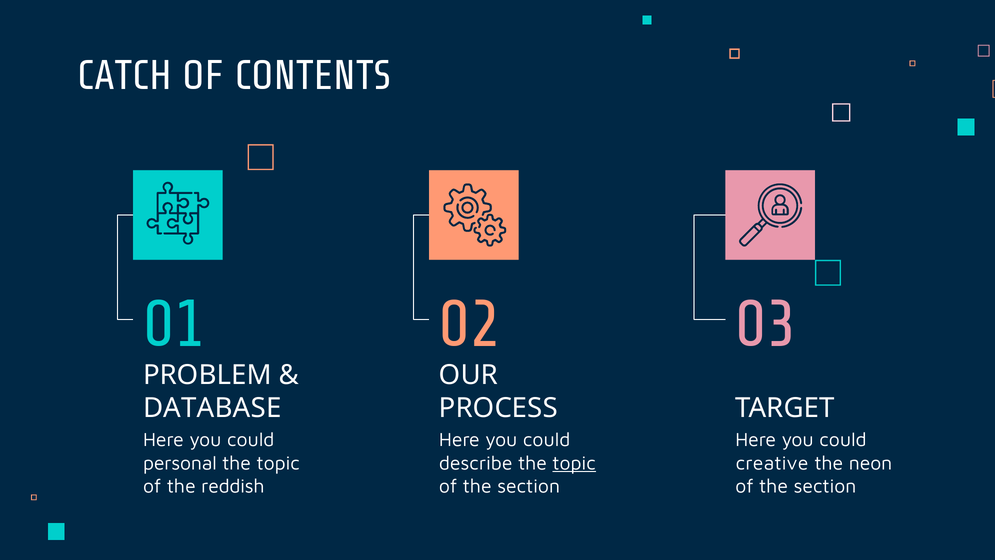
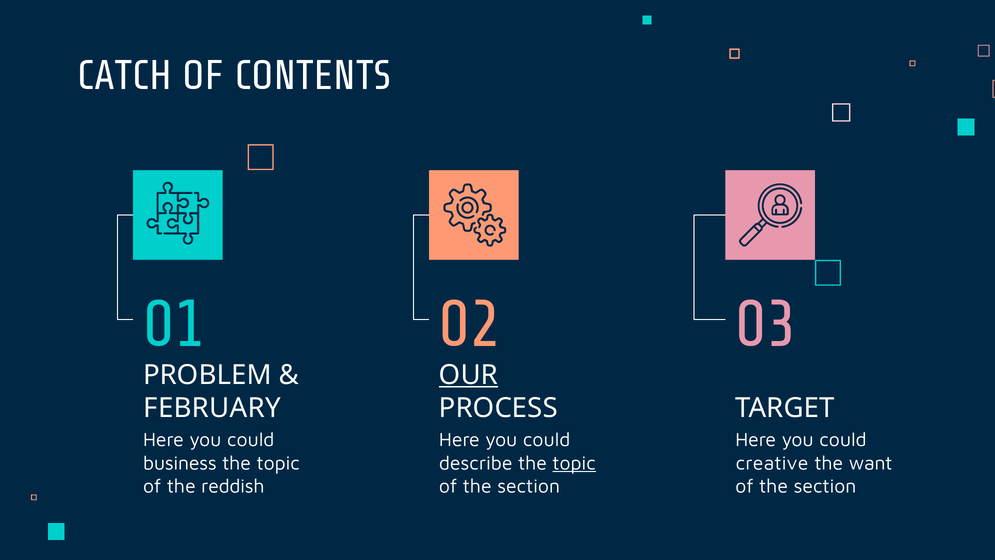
OUR underline: none -> present (468, 375)
DATABASE: DATABASE -> FEBRUARY (212, 408)
personal: personal -> business (180, 463)
neon: neon -> want (871, 463)
